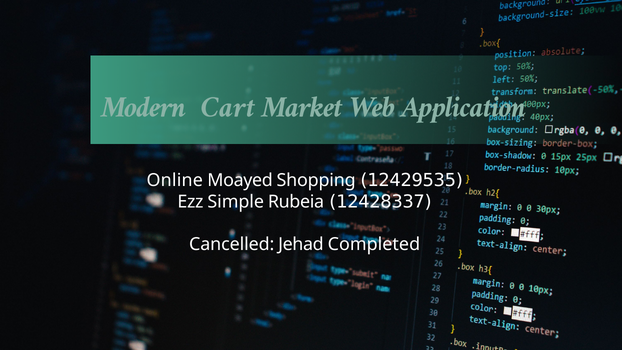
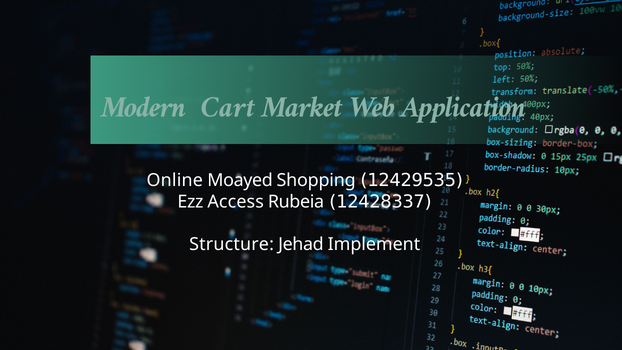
Simple: Simple -> Access (236, 202)
Cancelled: Cancelled -> Structure (232, 244)
Completed: Completed -> Implement (374, 244)
